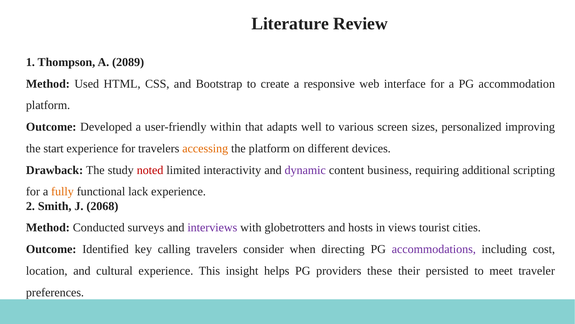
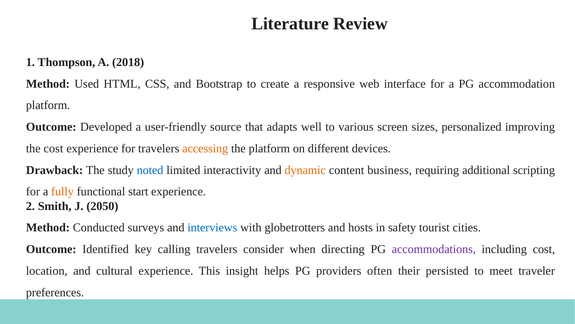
2089: 2089 -> 2018 (128, 62)
within: within -> source (226, 127)
the start: start -> cost (53, 148)
noted colour: red -> blue (150, 170)
dynamic colour: purple -> orange (305, 170)
lack: lack -> start (138, 191)
2068: 2068 -> 2050 (102, 206)
interviews colour: purple -> blue (212, 227)
views: views -> safety (402, 227)
these: these -> often (380, 270)
